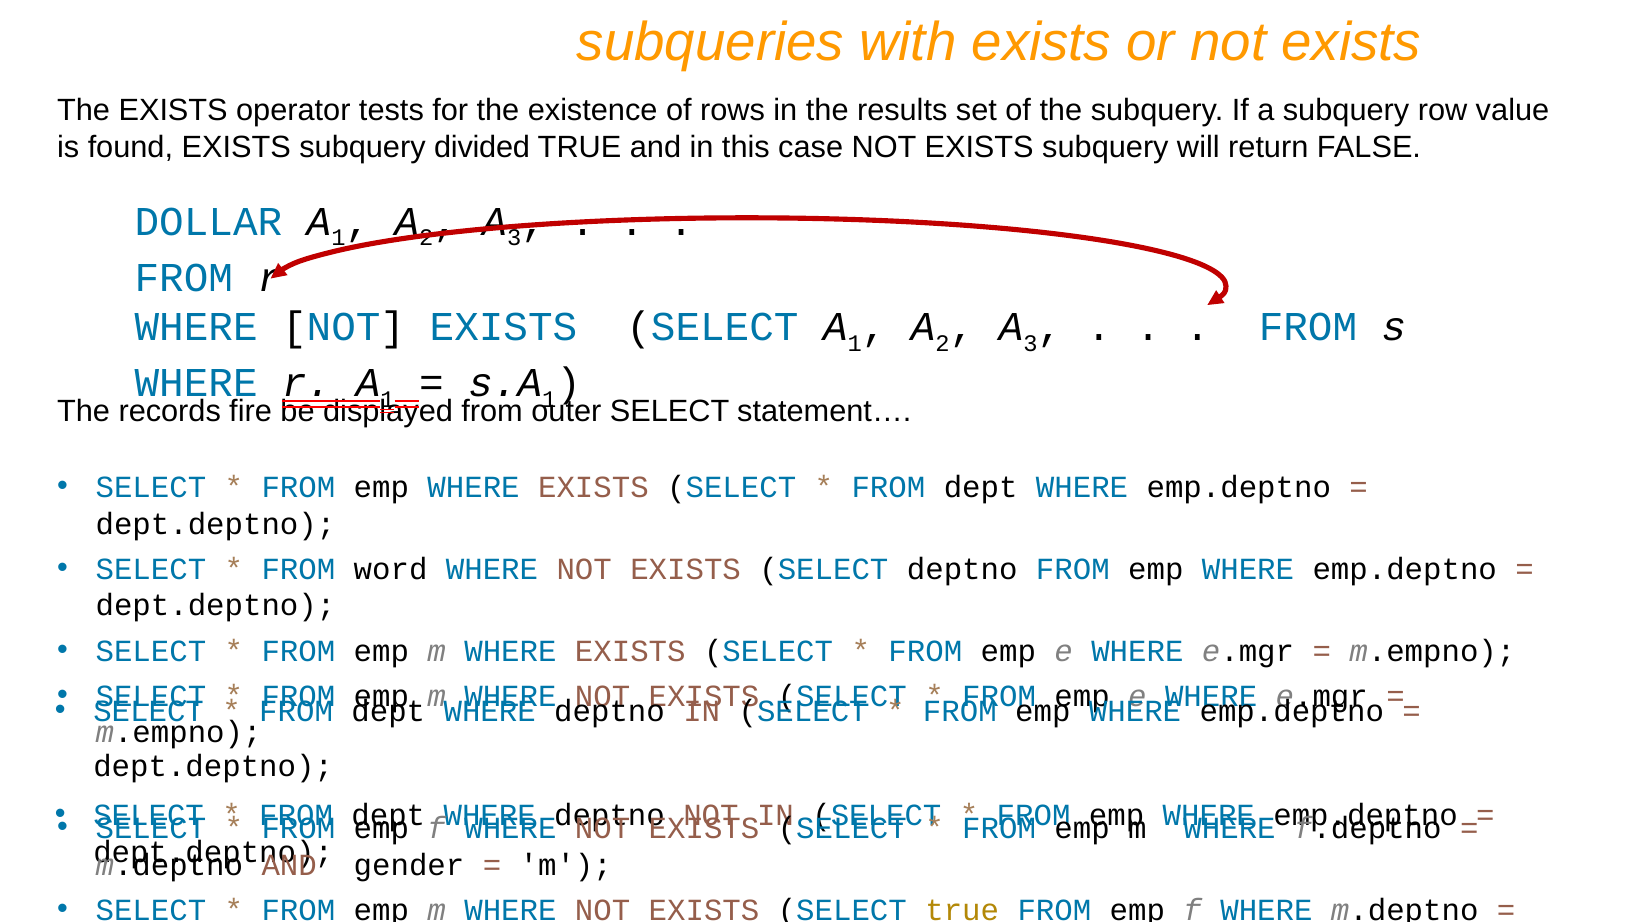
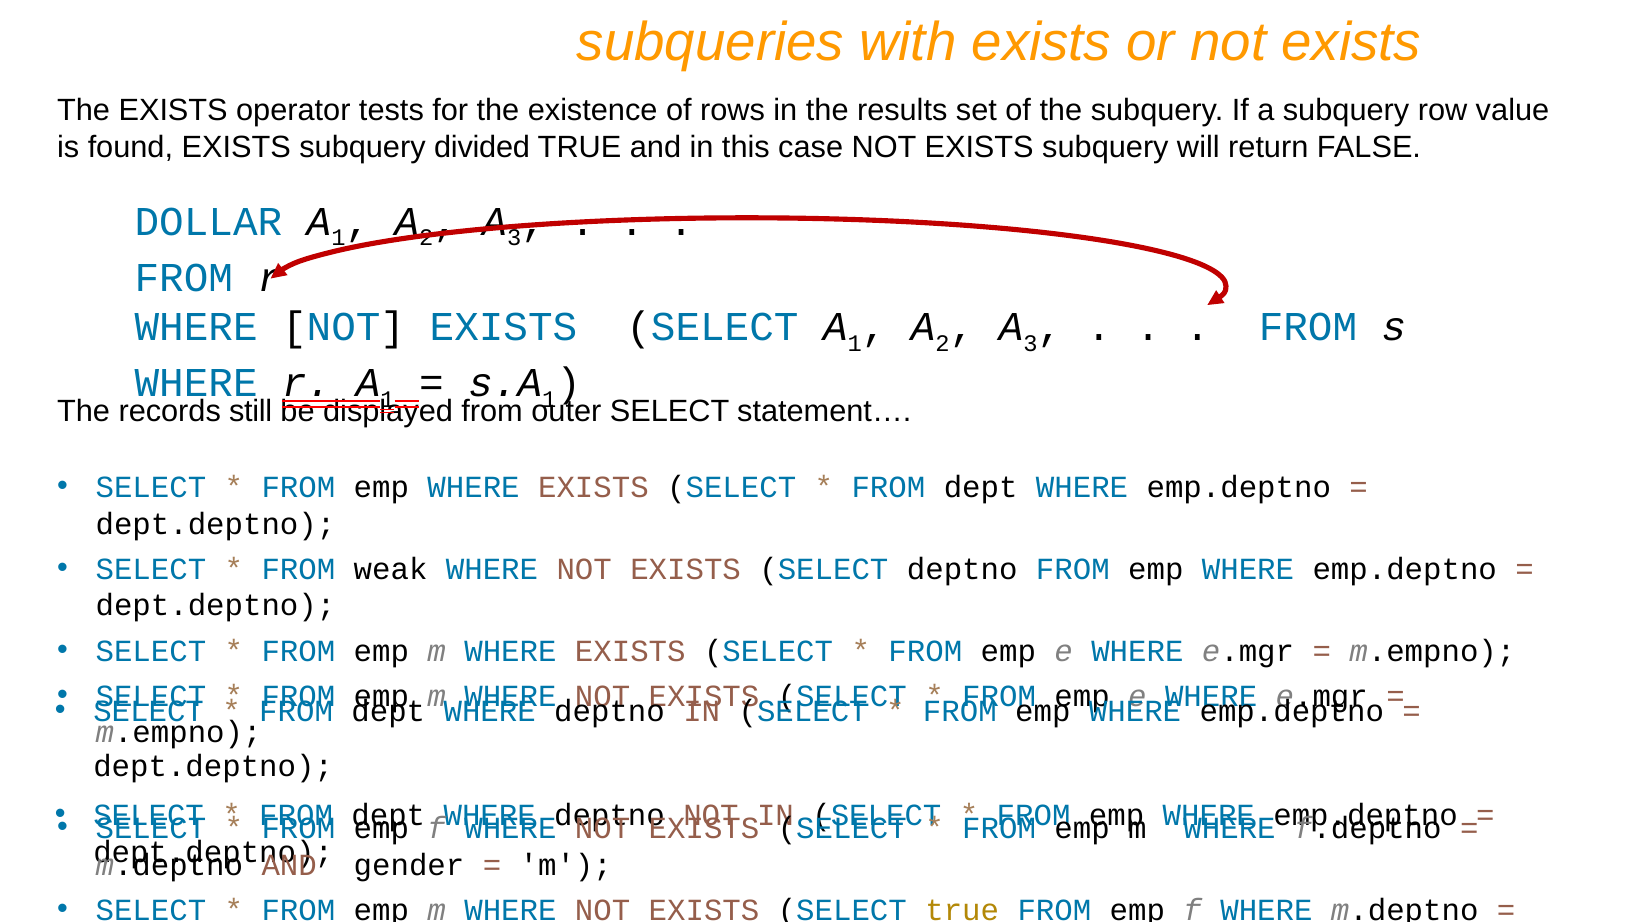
fire: fire -> still (251, 412)
word: word -> weak (391, 569)
